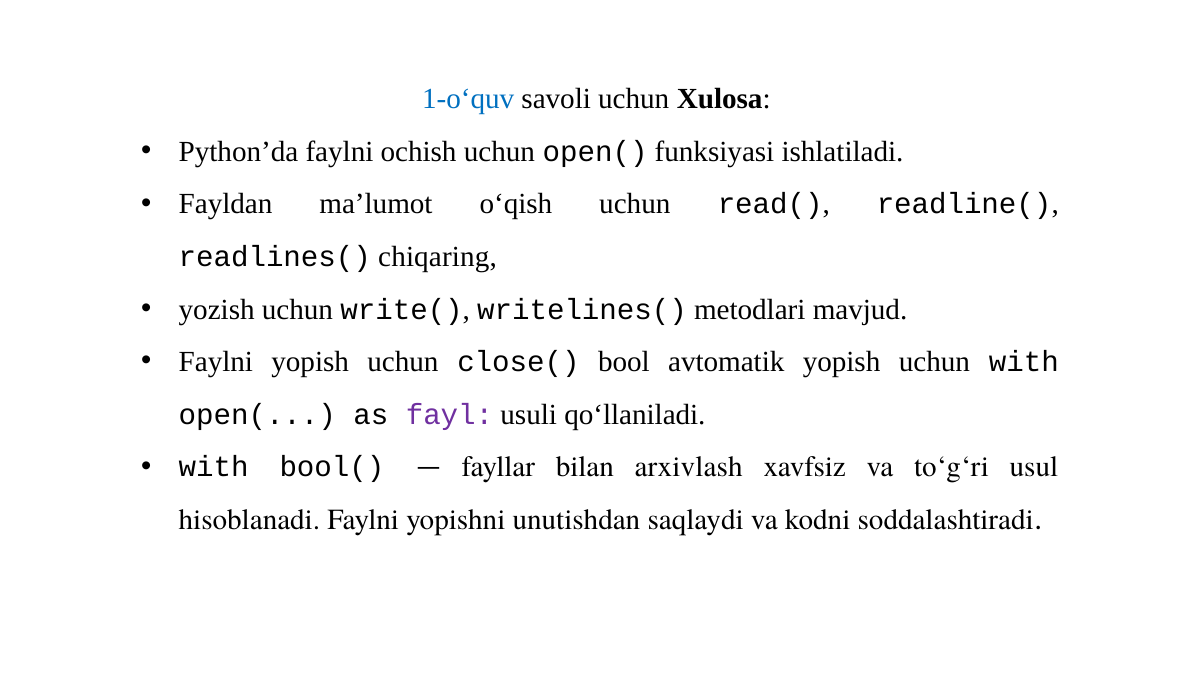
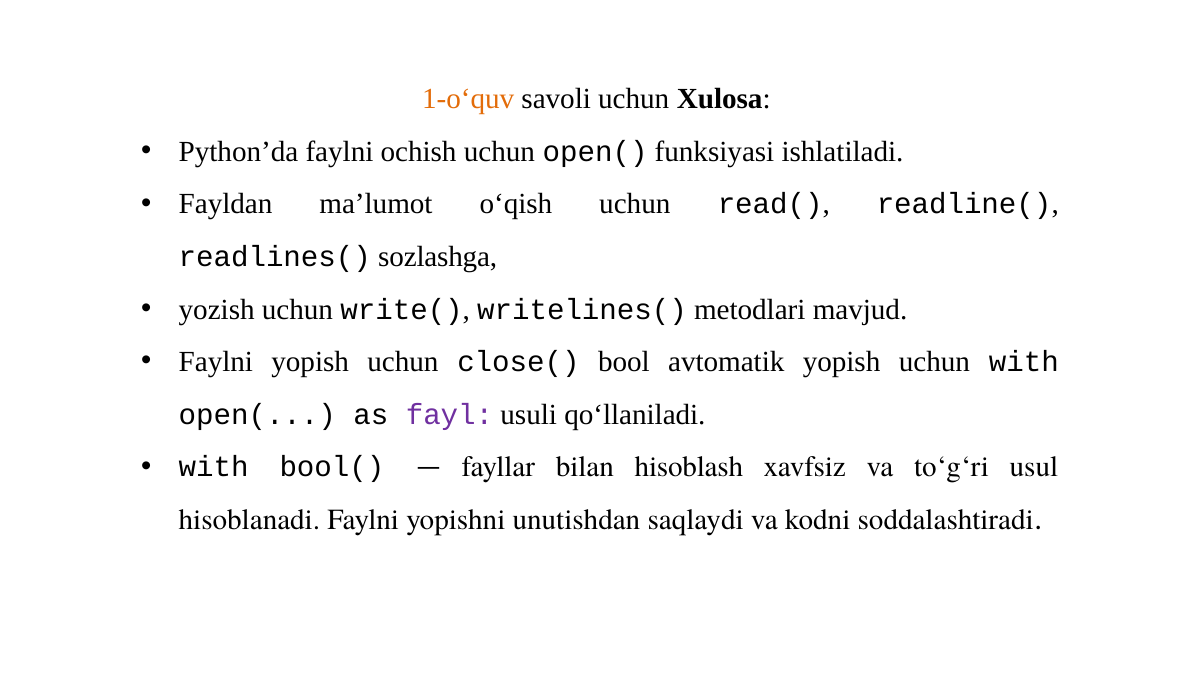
1-o‘quv colour: blue -> orange (468, 99)
chiqaring: chiqaring -> sozlashga (438, 257)
arxivlash: arxivlash -> hisoblash (689, 467)
